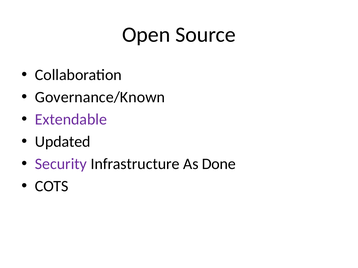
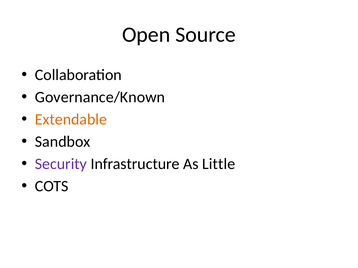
Extendable colour: purple -> orange (71, 120)
Updated: Updated -> Sandbox (63, 142)
Done: Done -> Little (219, 164)
